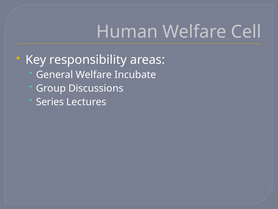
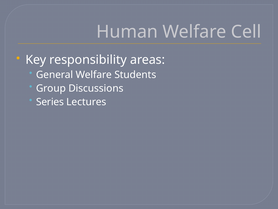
Incubate: Incubate -> Students (135, 75)
